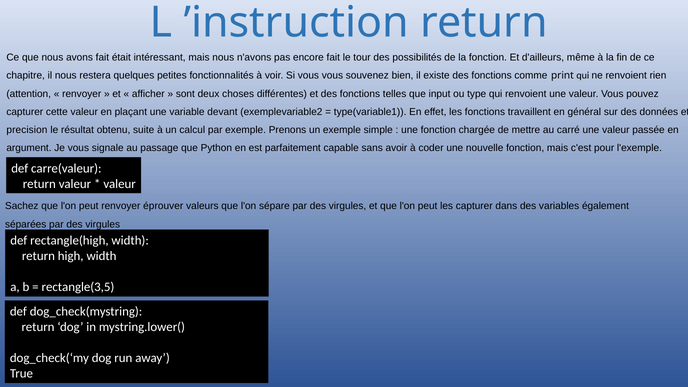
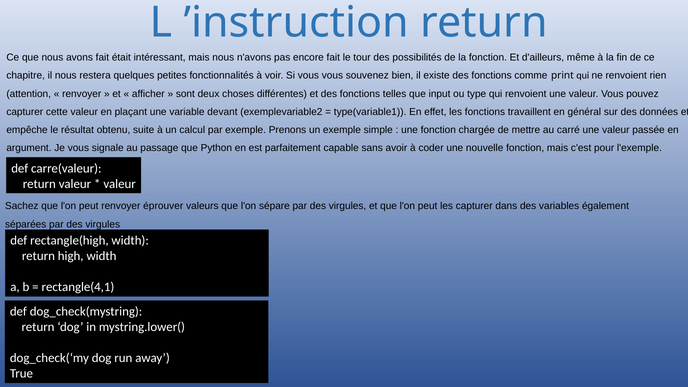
precision: precision -> empêche (27, 130)
rectangle(3,5: rectangle(3,5 -> rectangle(4,1 (78, 287)
